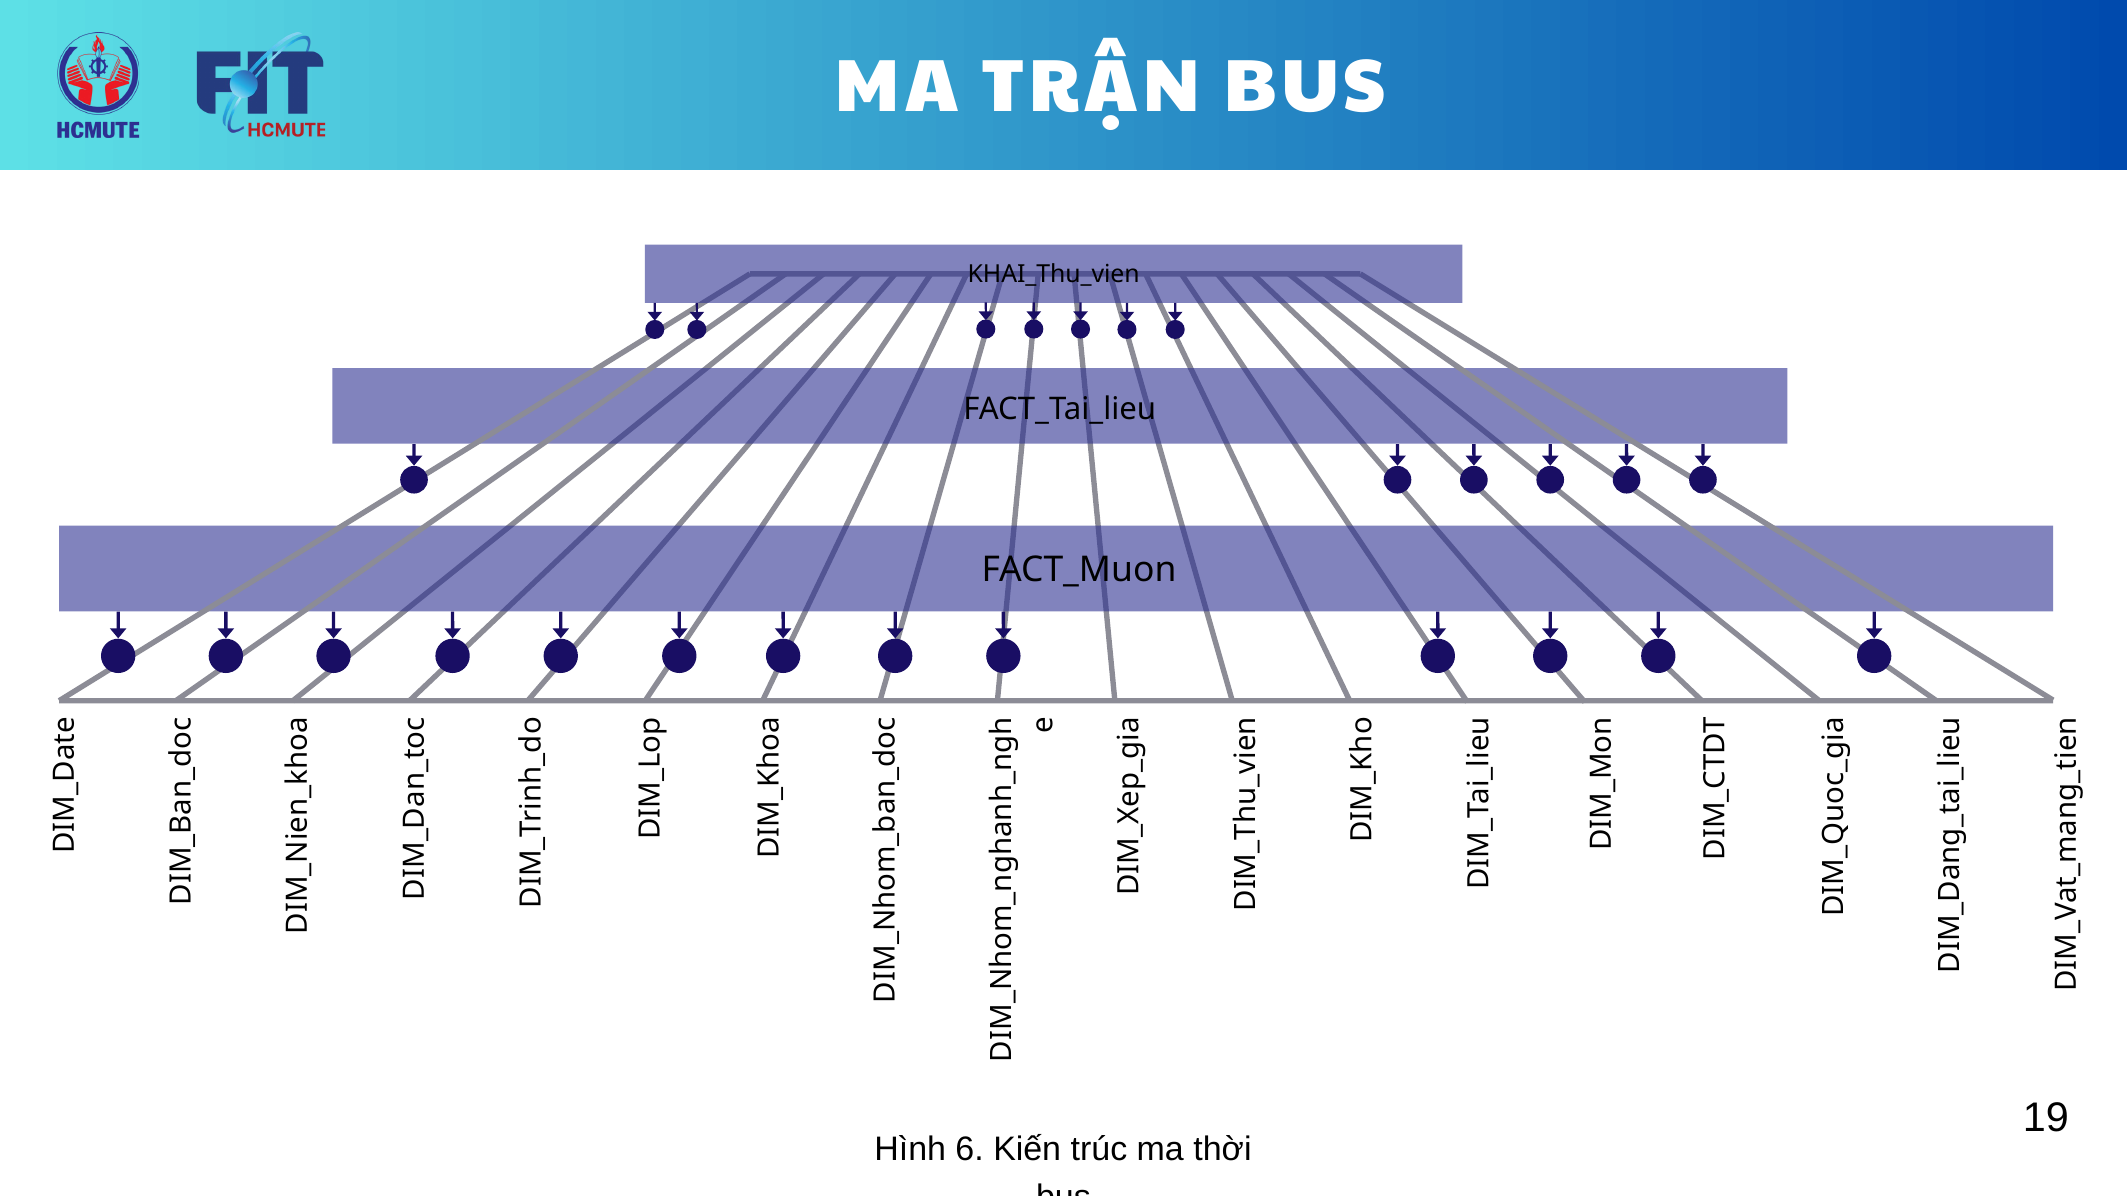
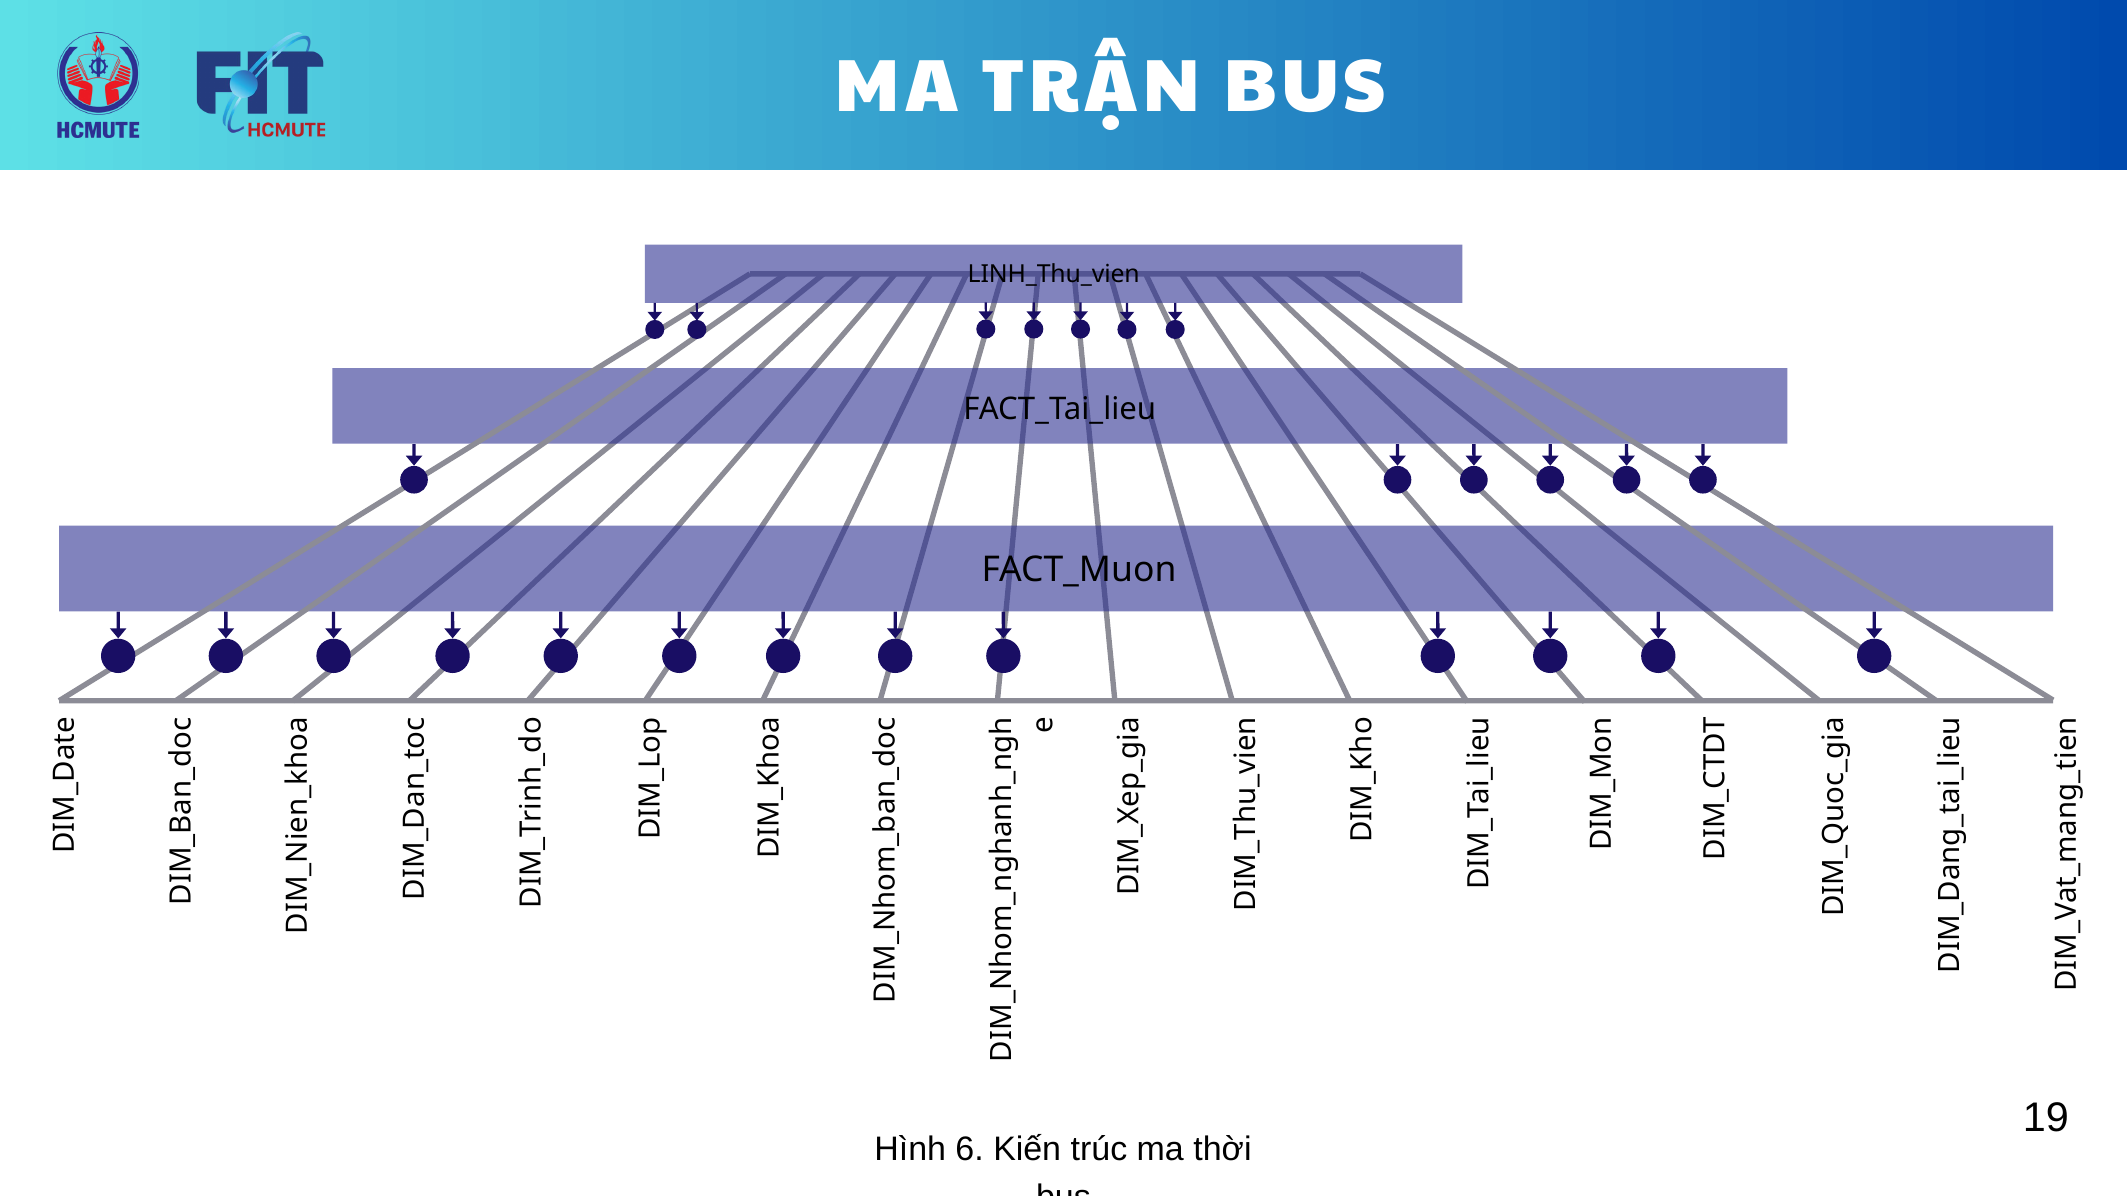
KHAI_Thu_vien: KHAI_Thu_vien -> LINH_Thu_vien (1054, 274)
